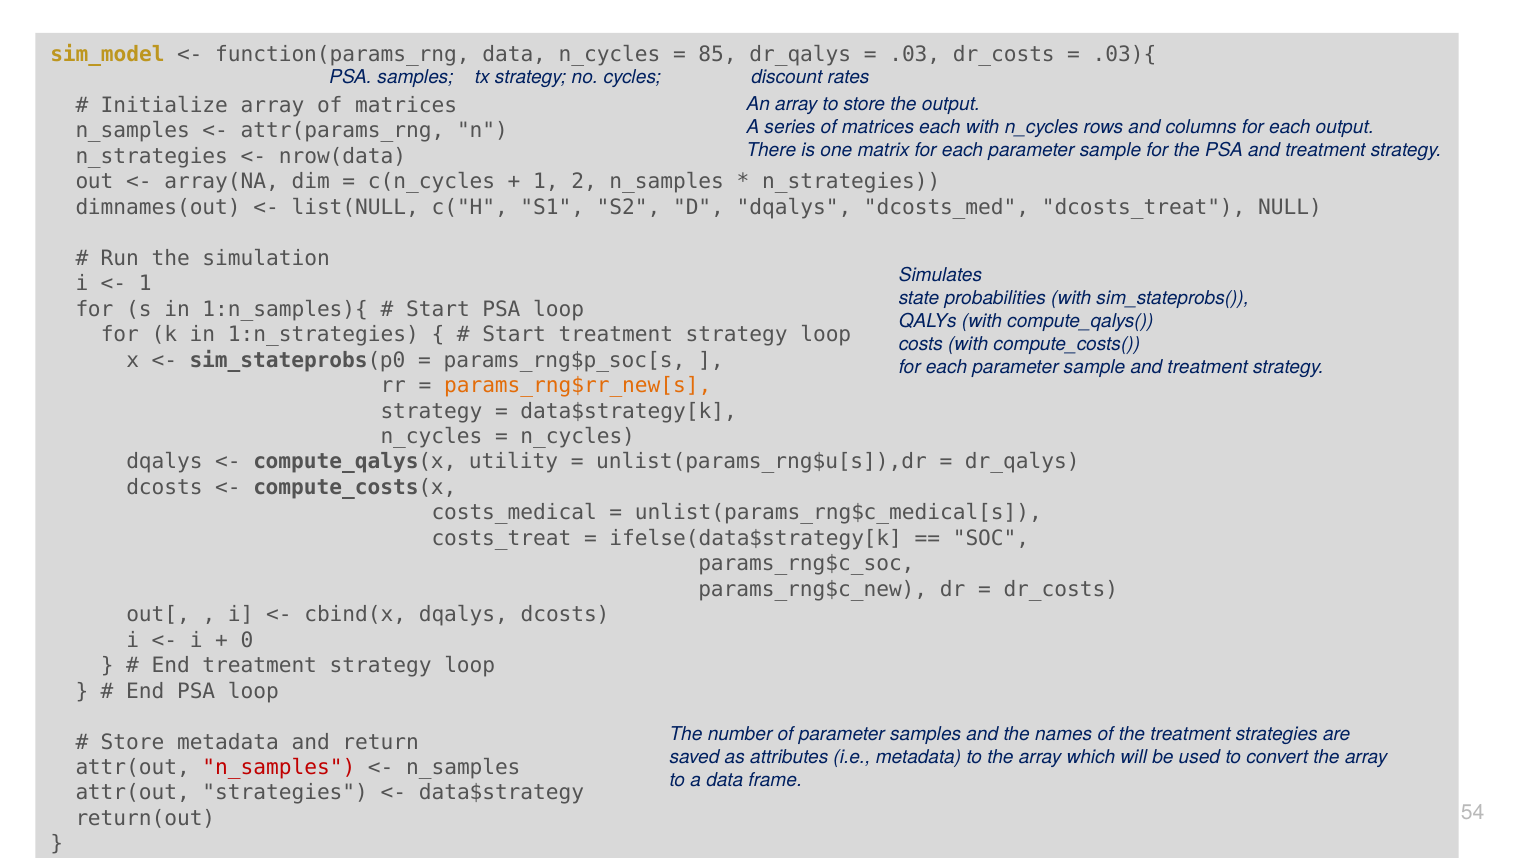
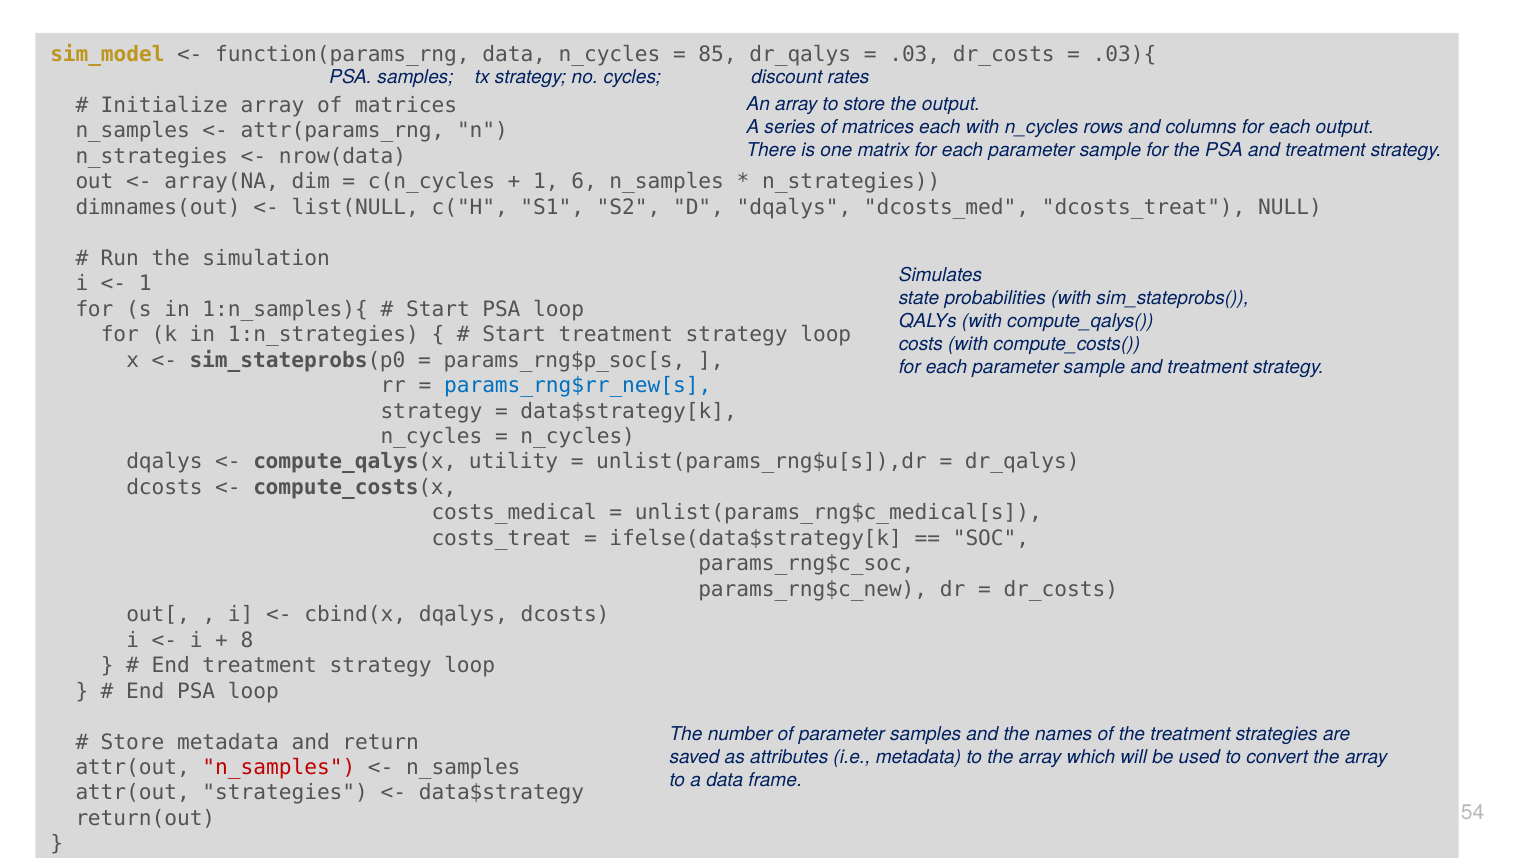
2: 2 -> 6 (584, 182)
params_rng$rr_new[s colour: orange -> blue (578, 386)
0: 0 -> 8 (247, 641)
